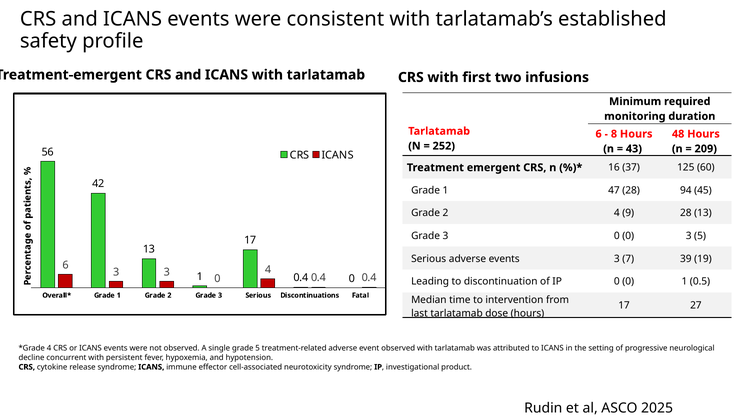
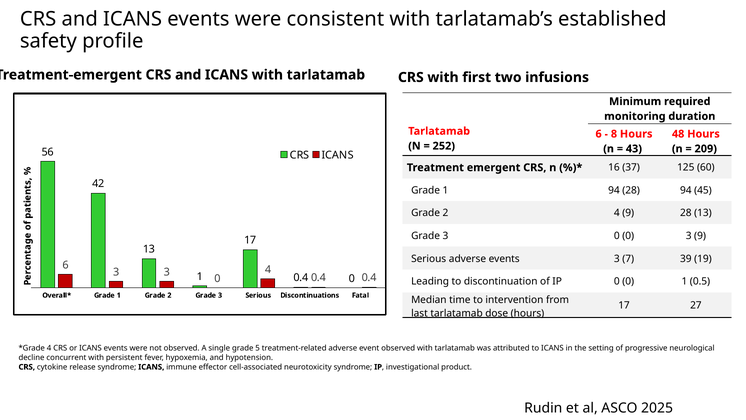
1 47: 47 -> 94 (614, 190)
3 5: 5 -> 9 (700, 236)
